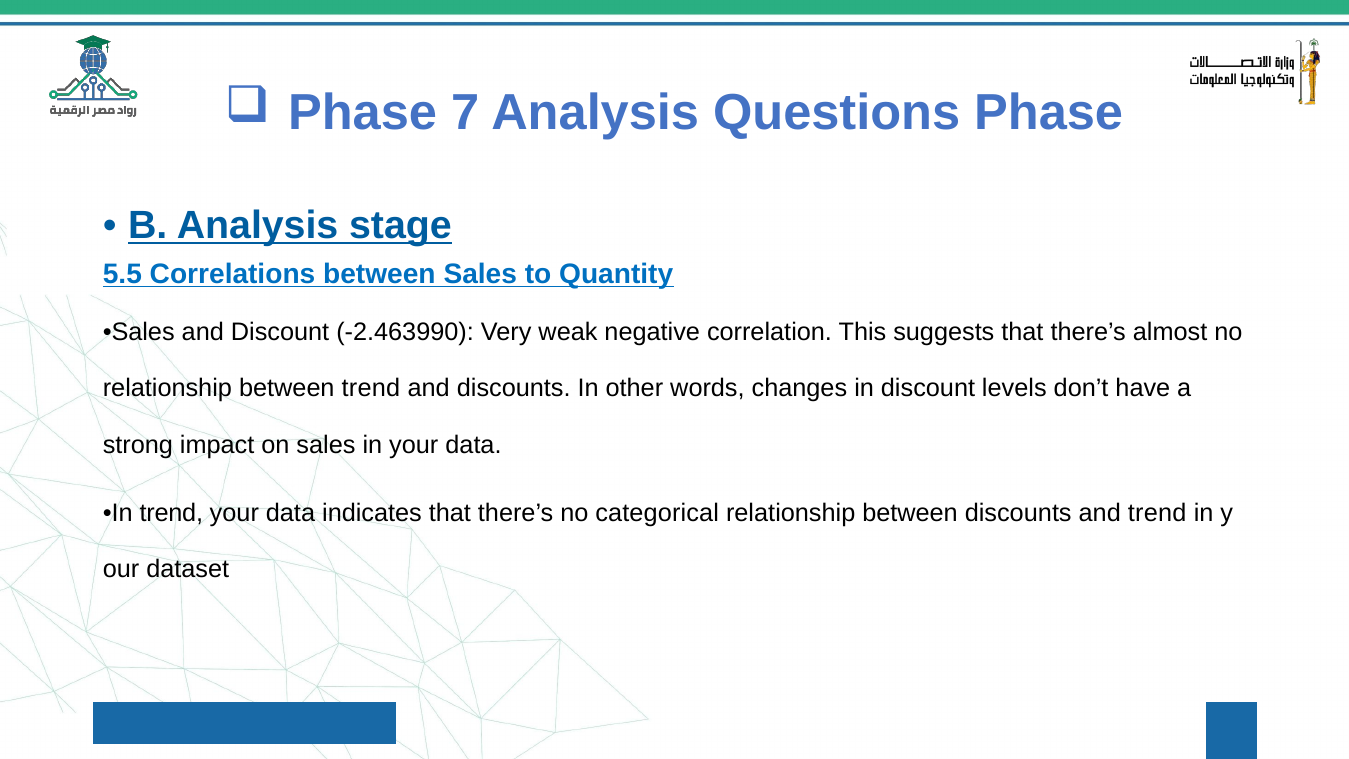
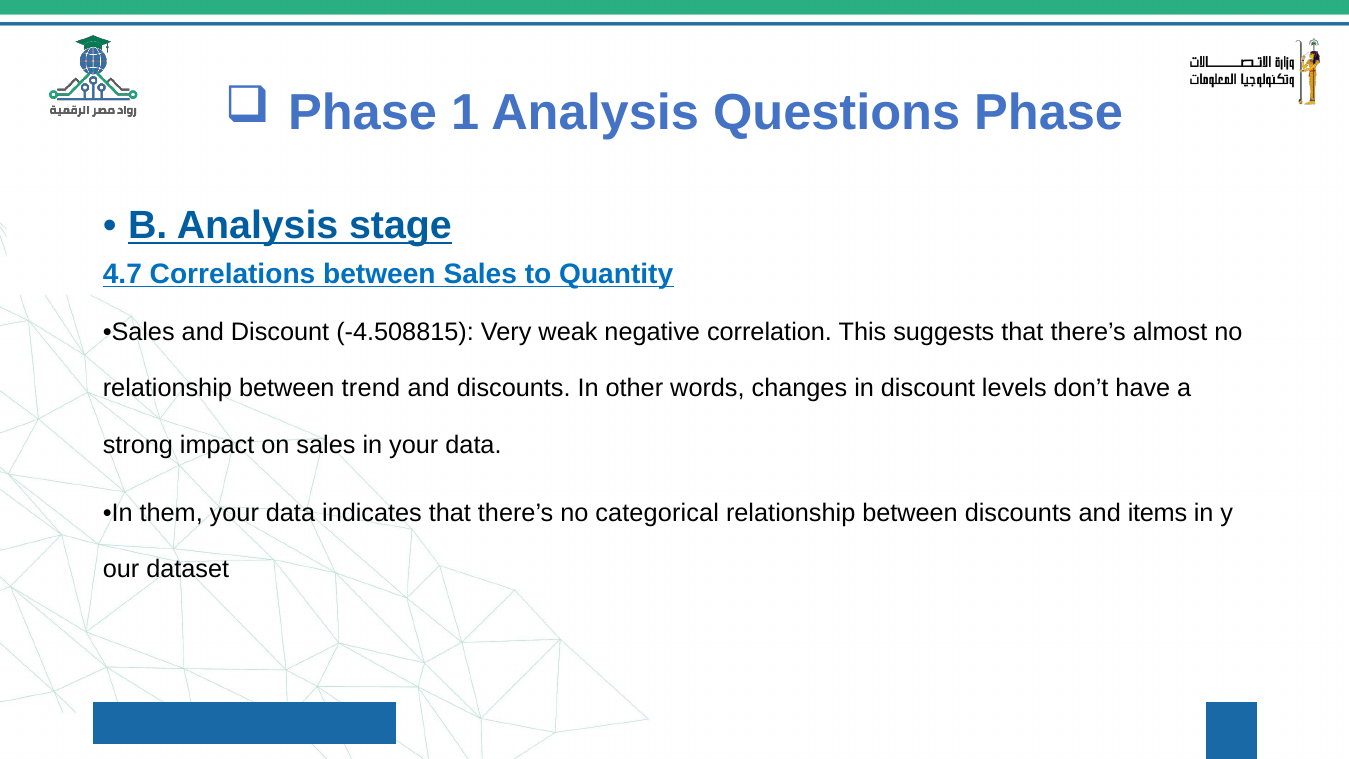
7: 7 -> 1 (465, 112)
5.5: 5.5 -> 4.7 (122, 274)
-2.463990: -2.463990 -> -4.508815 (405, 332)
In trend: trend -> them (171, 513)
and trend: trend -> items (1157, 513)
